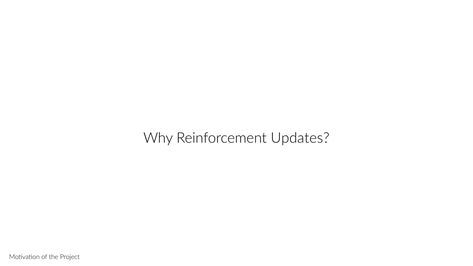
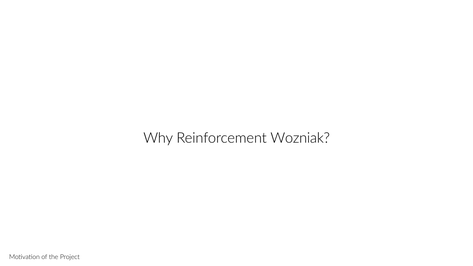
Updates: Updates -> Wozniak (300, 138)
